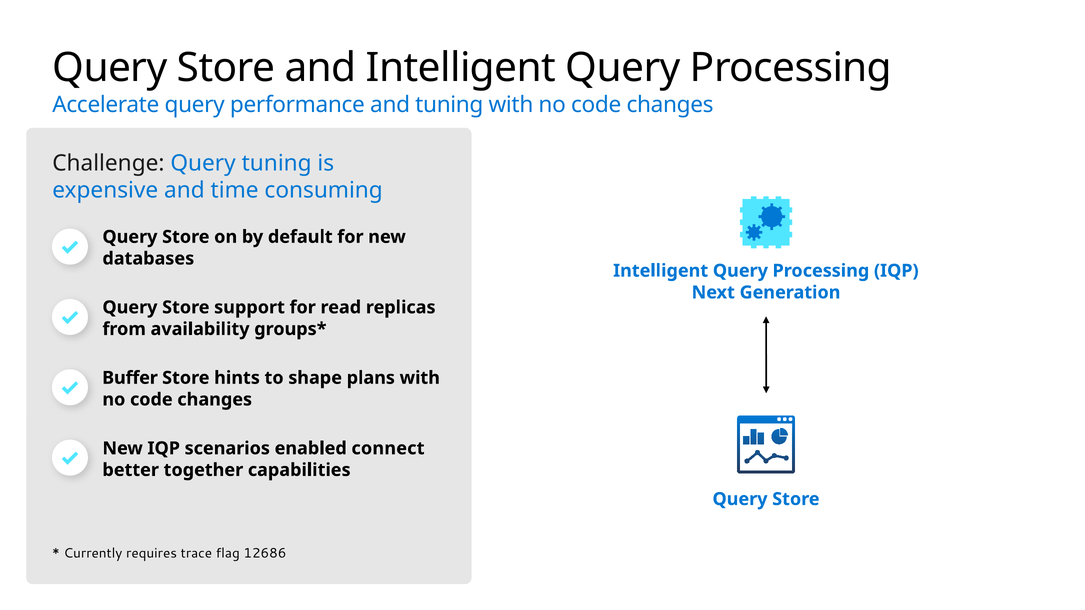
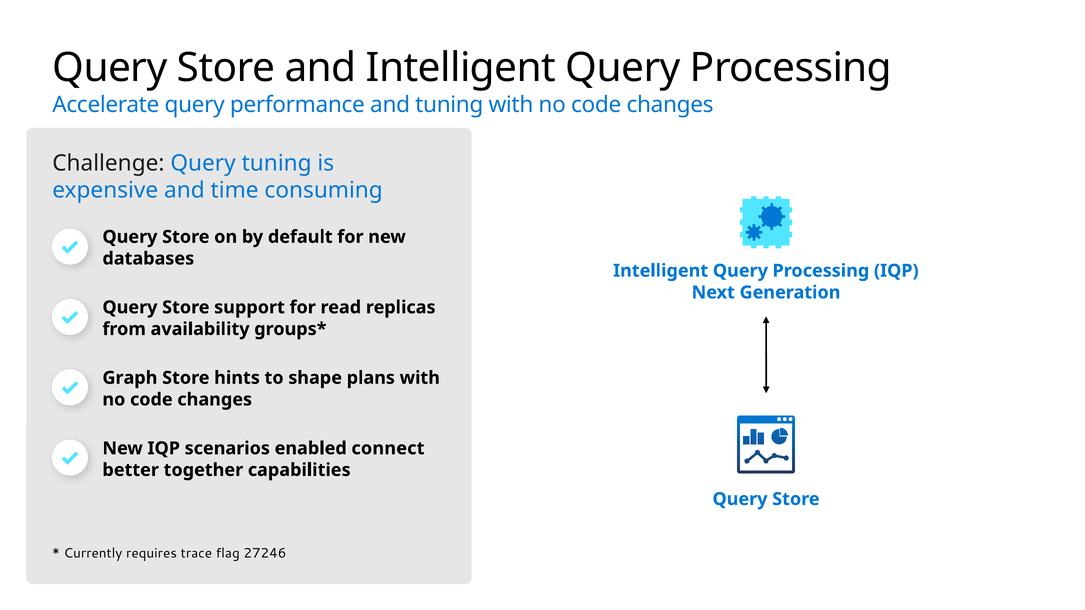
Buffer: Buffer -> Graph (130, 378)
12686: 12686 -> 27246 (265, 554)
